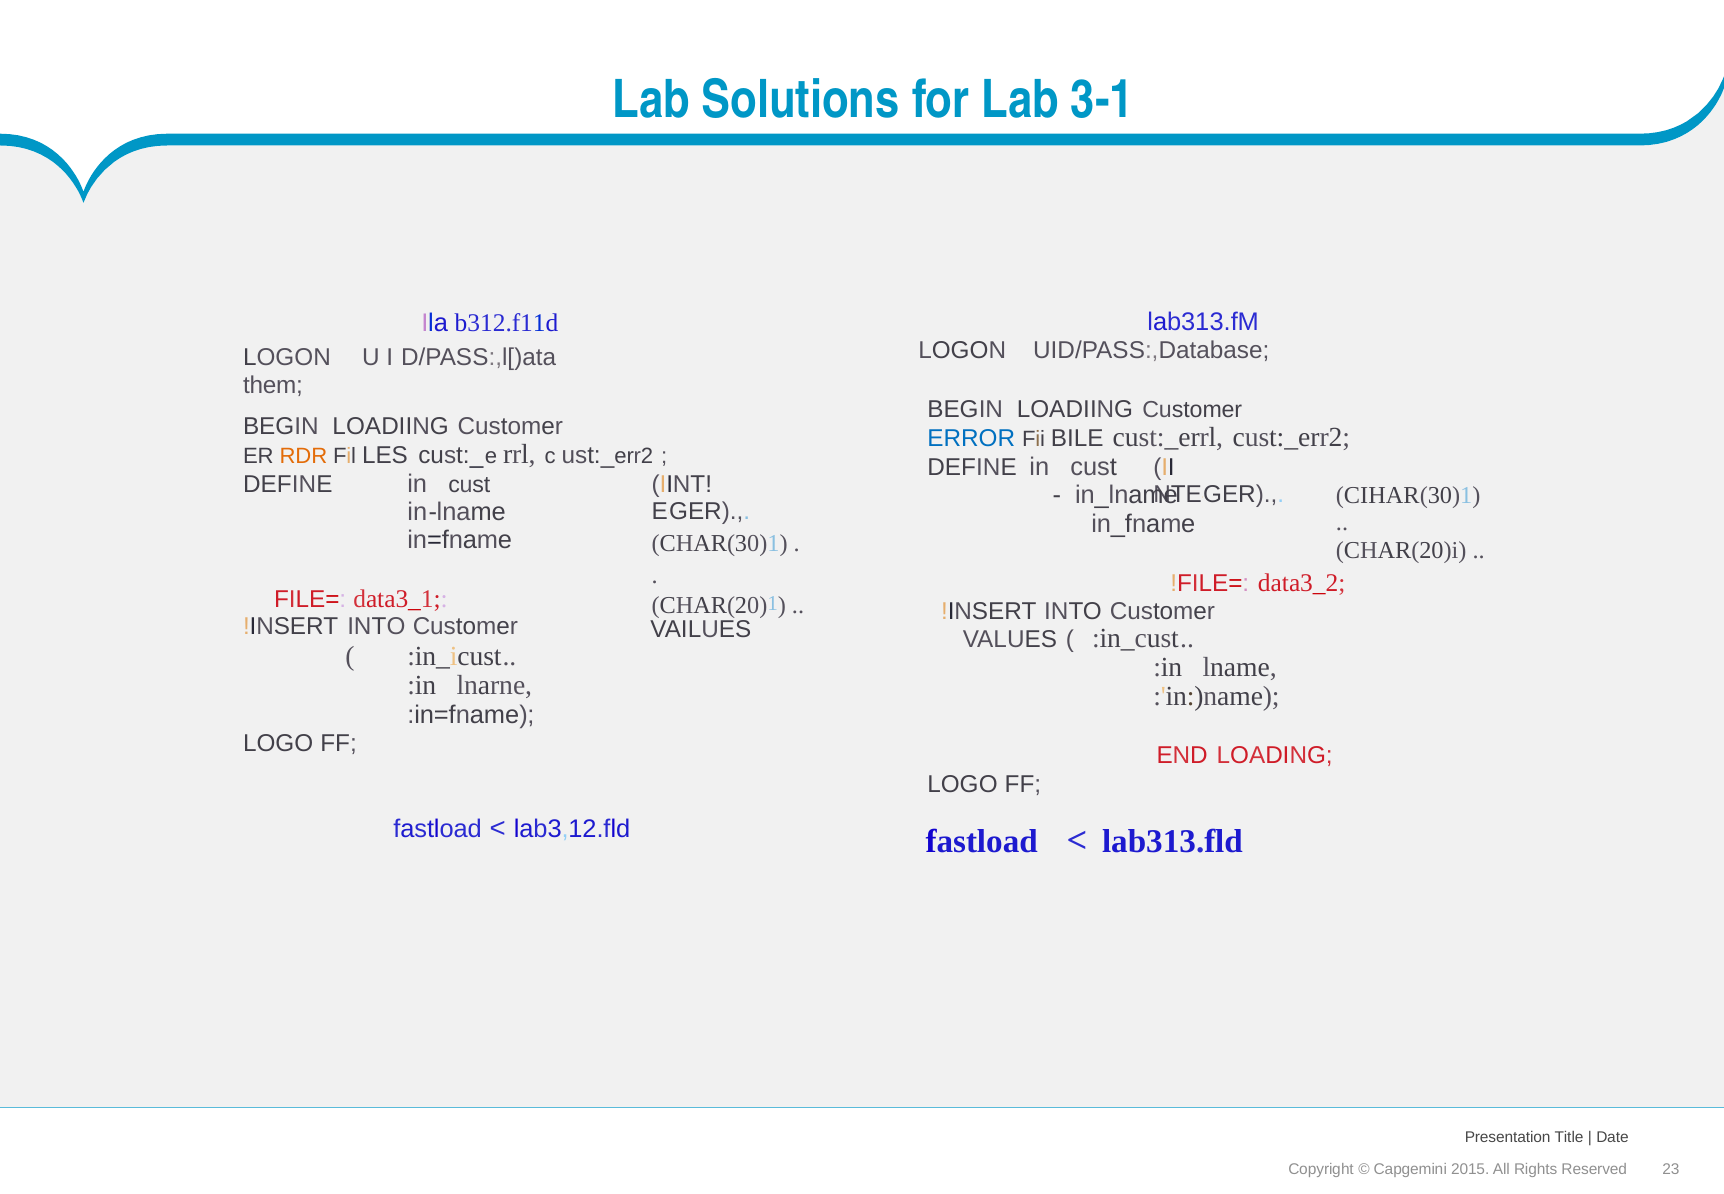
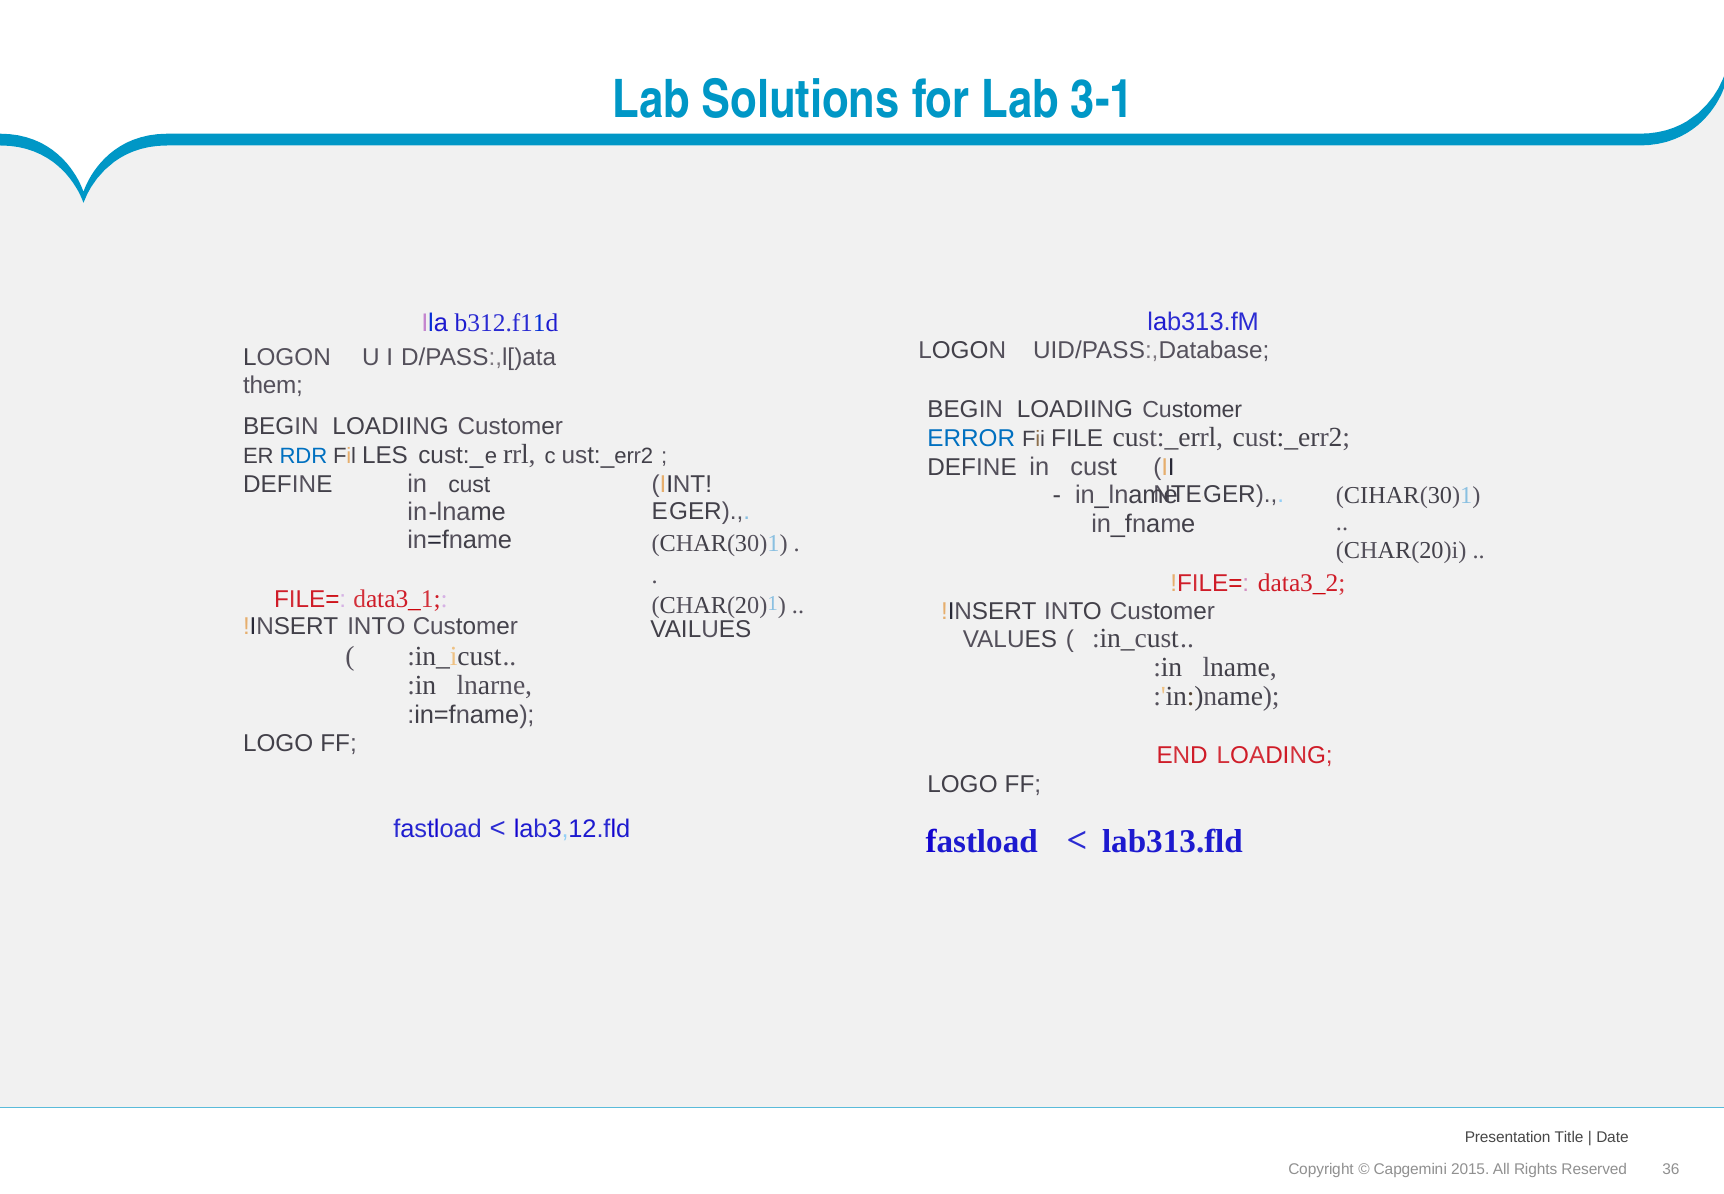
BILE: BILE -> FILE (1077, 438)
RDR colour: orange -> blue (303, 456)
23: 23 -> 36 (1671, 1169)
